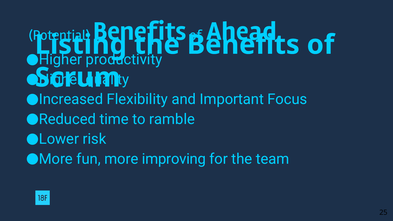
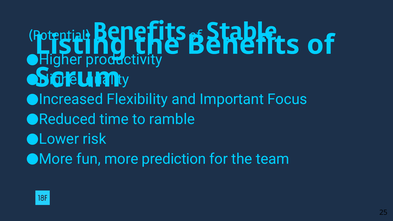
Ahead: Ahead -> Stable (242, 31)
improving: improving -> prediction (174, 159)
